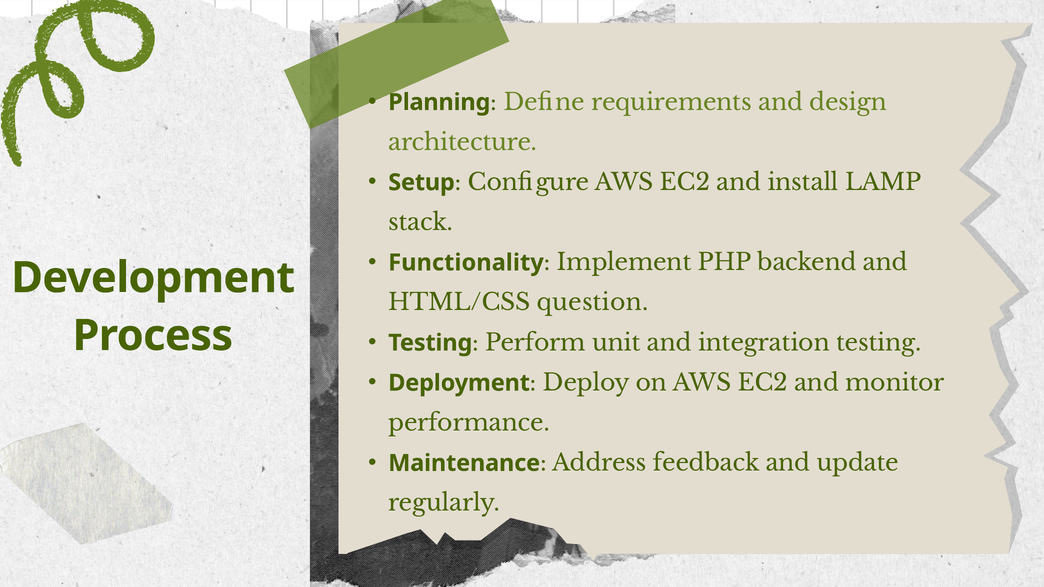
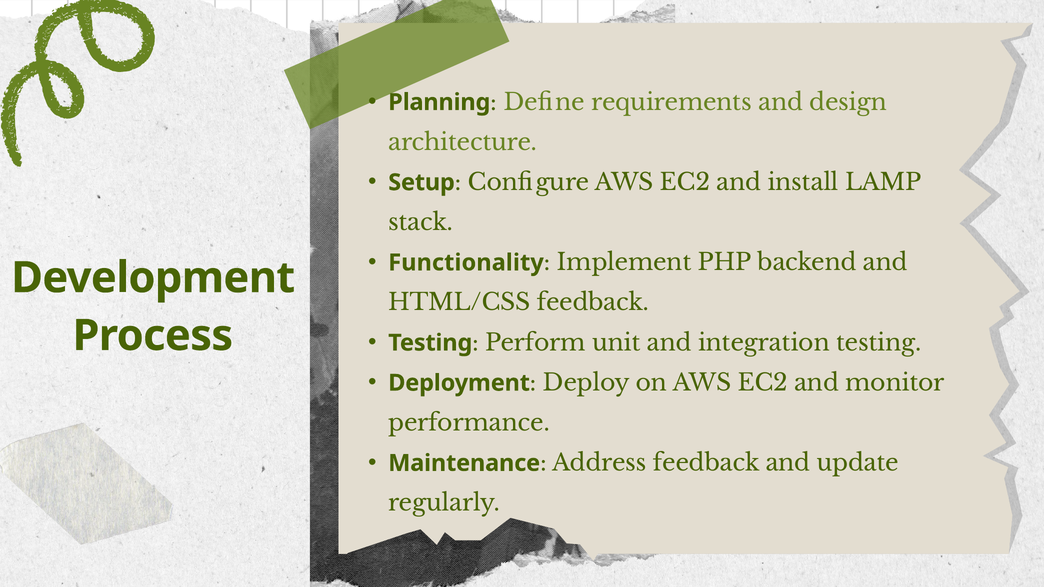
HTML/CSS question: question -> feedback (593, 303)
